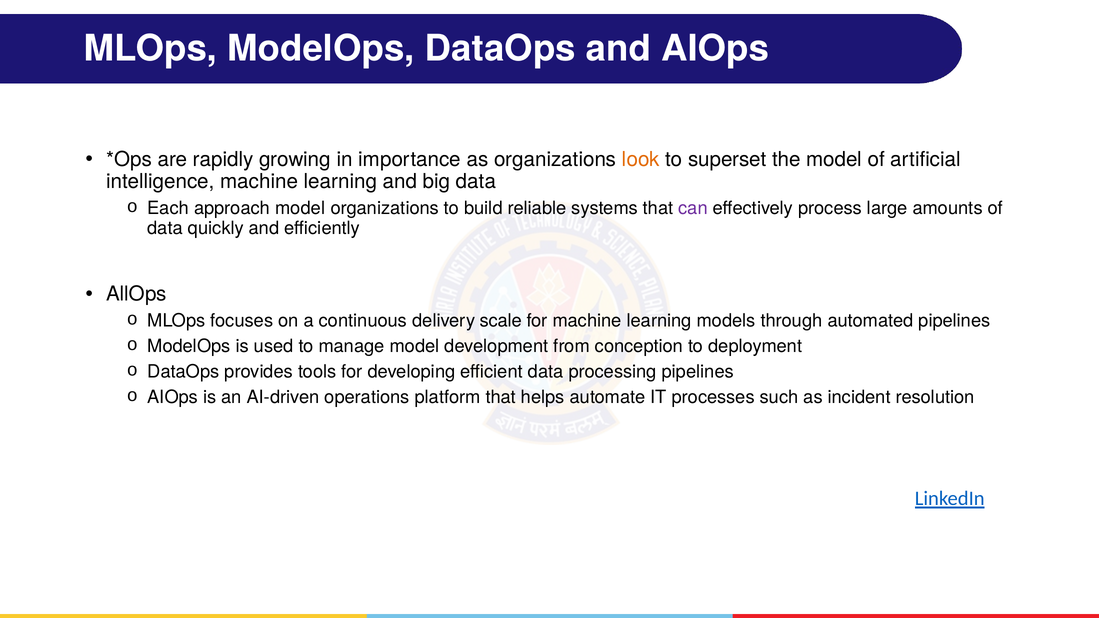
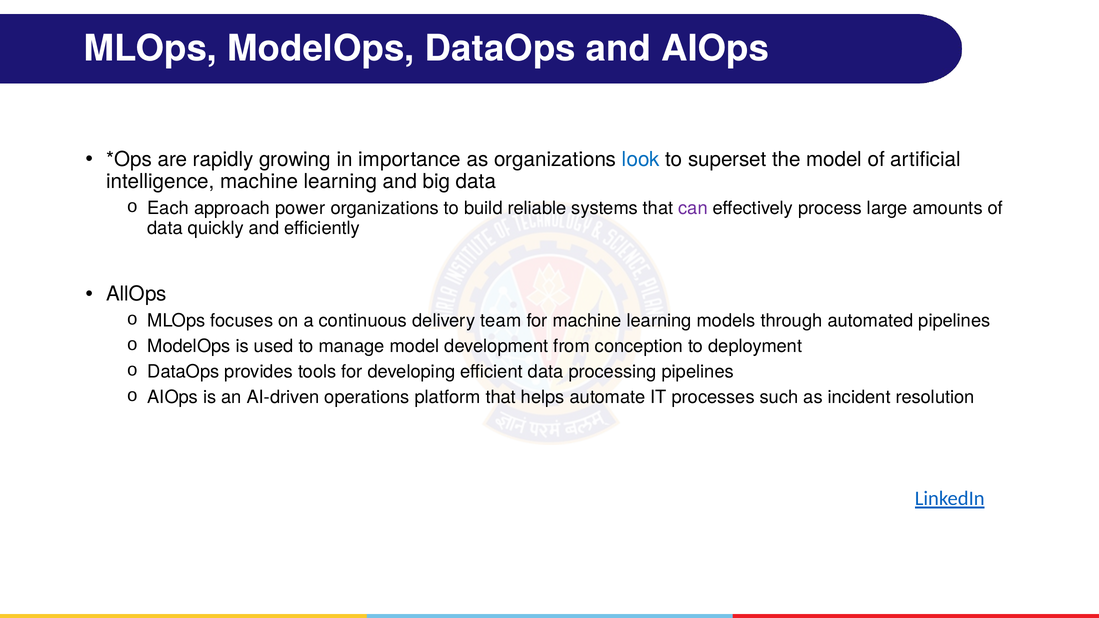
look colour: orange -> blue (641, 159)
approach model: model -> power (300, 208)
scale: scale -> team (501, 321)
